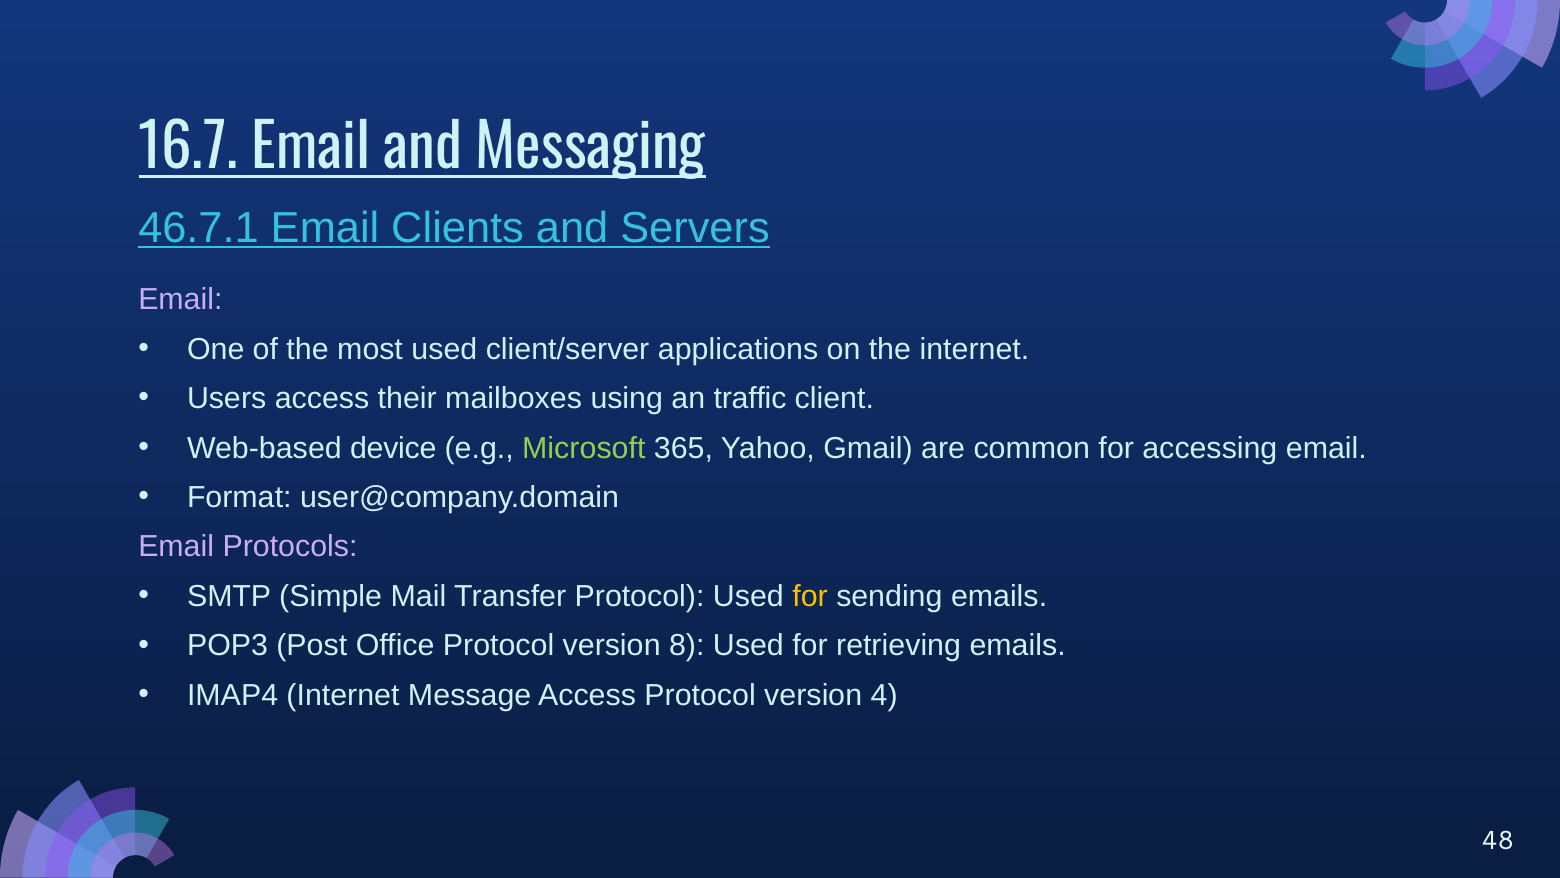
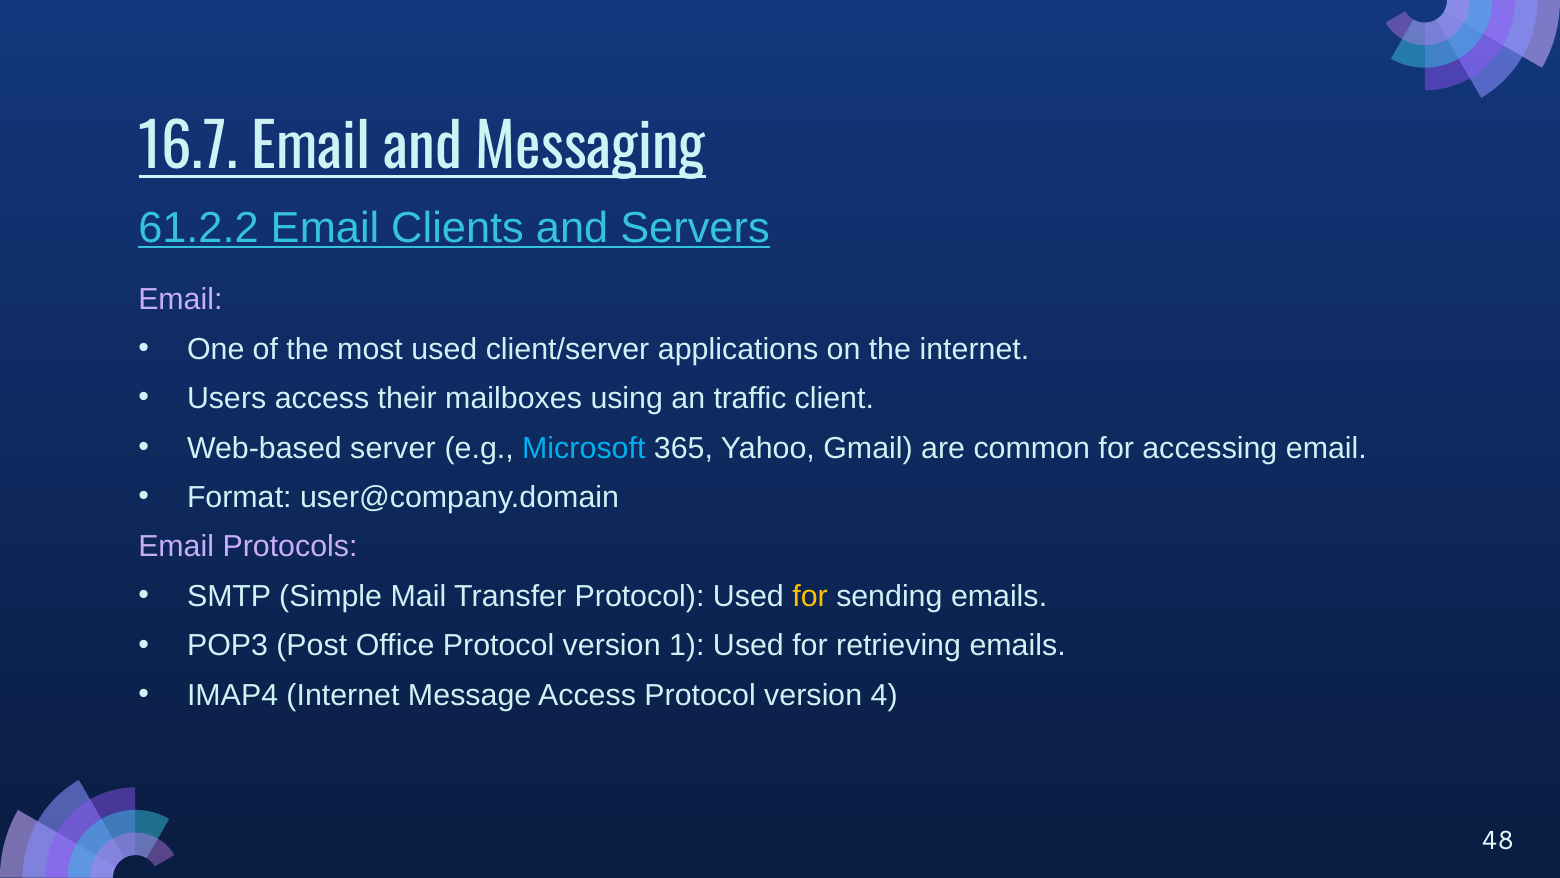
46.7.1: 46.7.1 -> 61.2.2 (198, 228)
device: device -> server (393, 448)
Microsoft colour: light green -> light blue (584, 448)
8: 8 -> 1 (687, 646)
